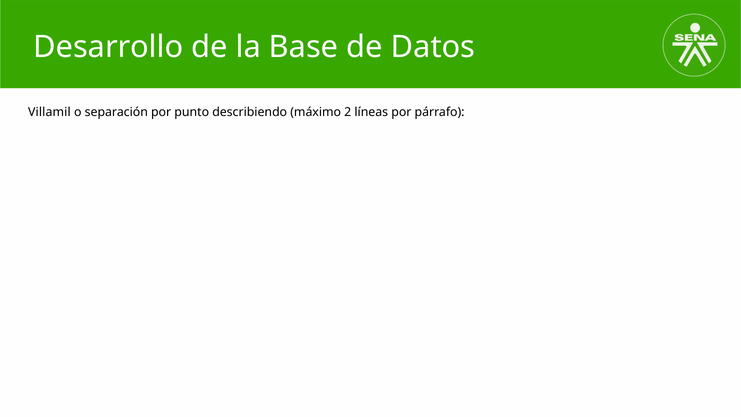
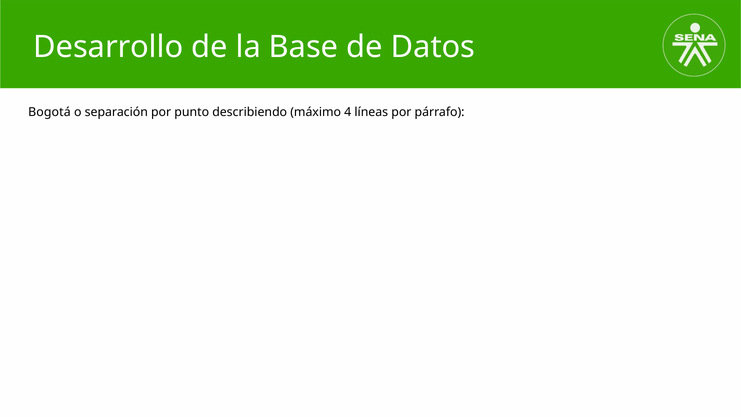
Villamil: Villamil -> Bogotá (49, 112)
2: 2 -> 4 (348, 112)
